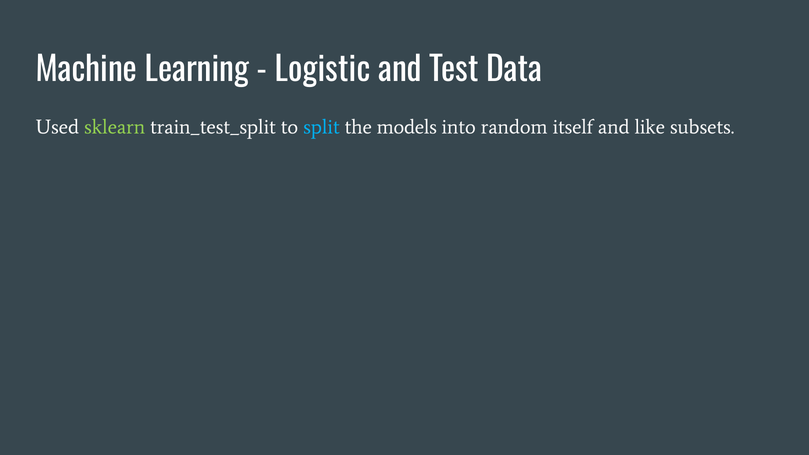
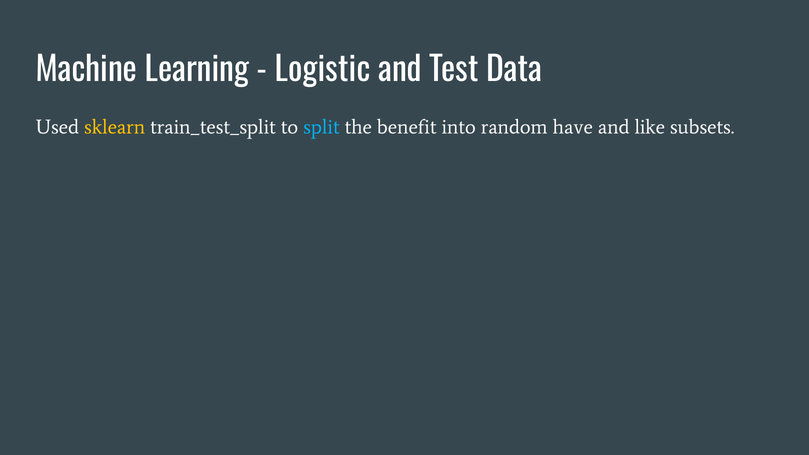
sklearn colour: light green -> yellow (115, 127)
models: models -> benefit (407, 127)
itself: itself -> have (573, 127)
